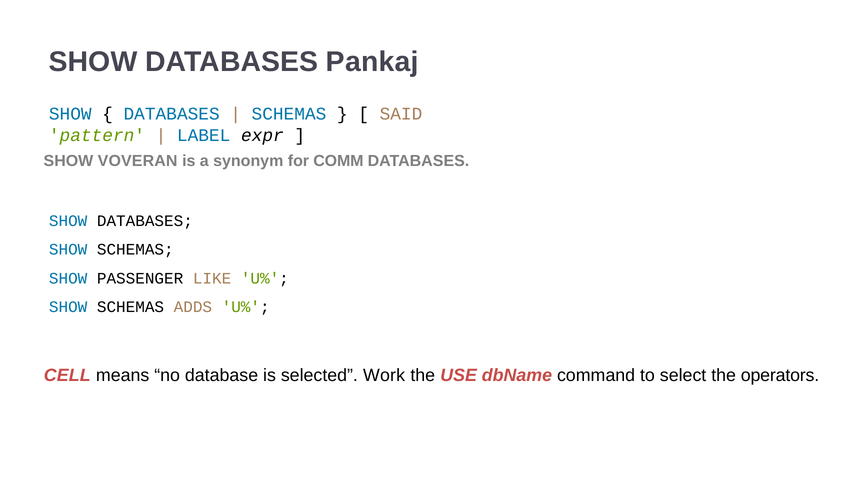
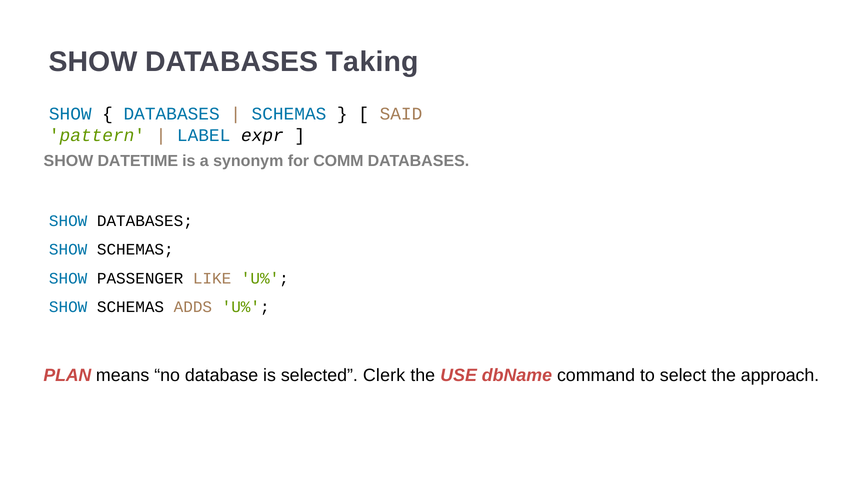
Pankaj: Pankaj -> Taking (372, 62)
VOVERAN: VOVERAN -> DATETIME (138, 161)
CELL: CELL -> PLAN (67, 375)
Work: Work -> Clerk (384, 375)
operators: operators -> approach (780, 375)
